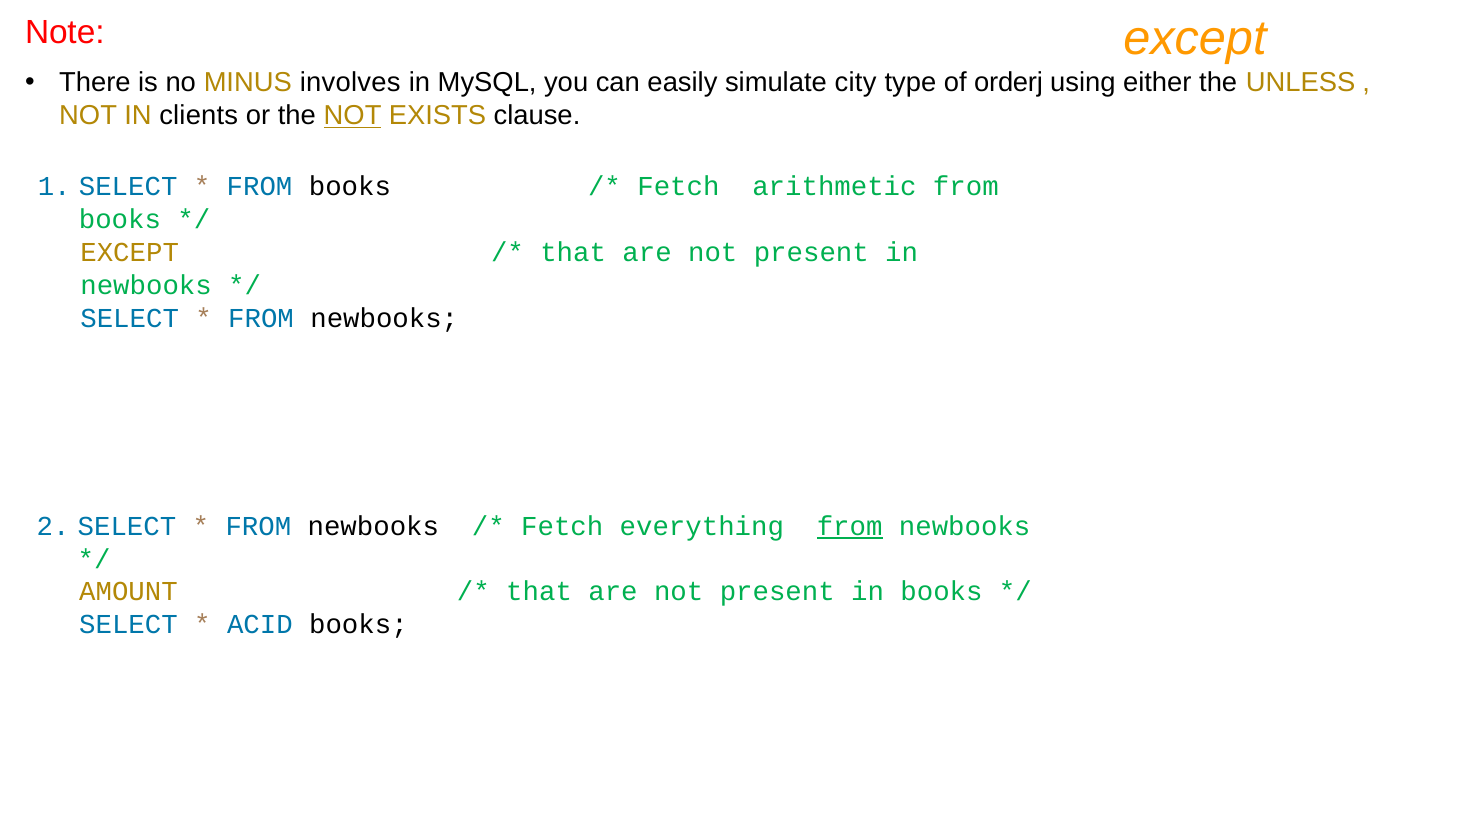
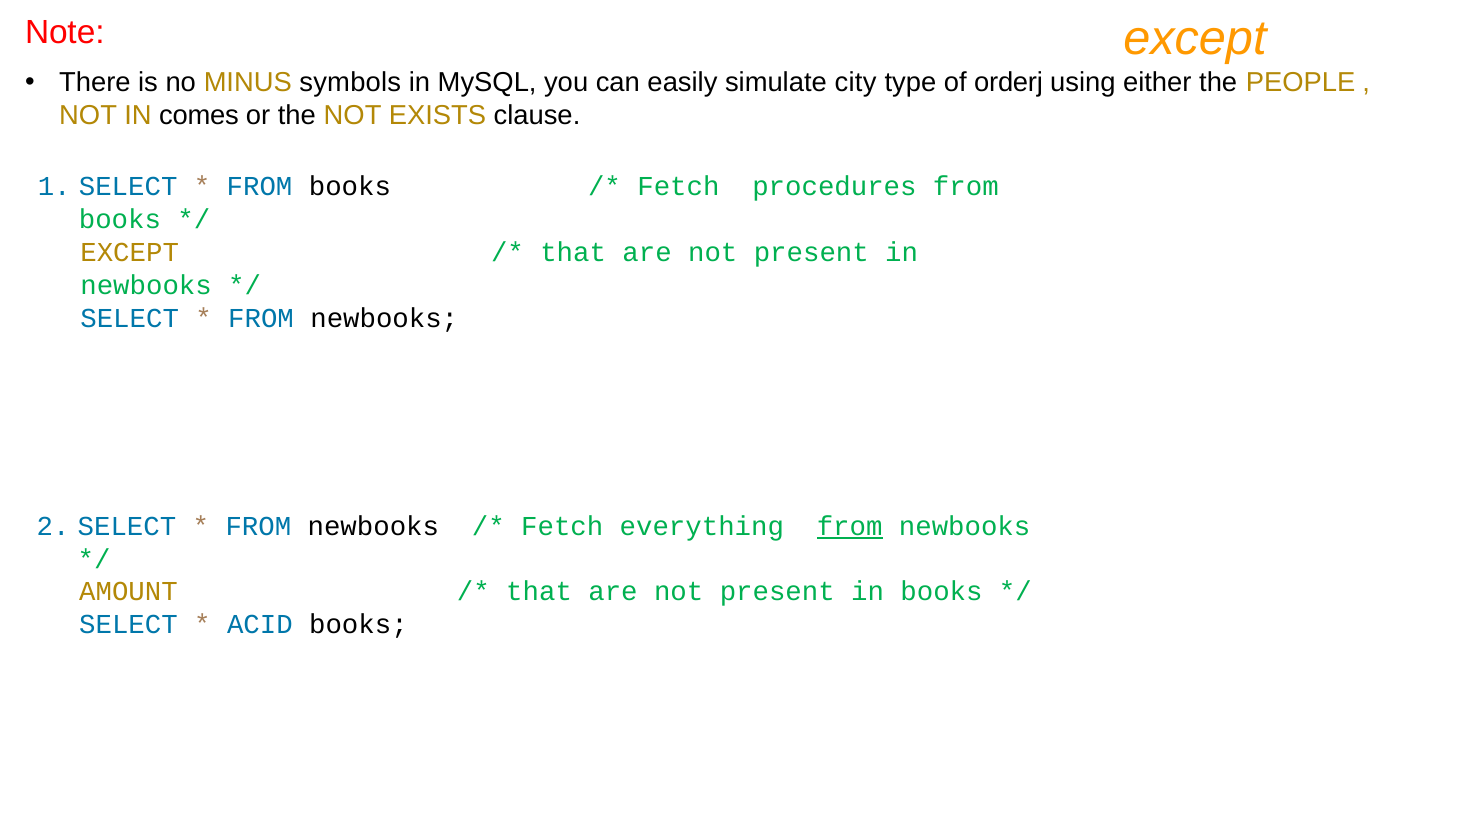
involves: involves -> symbols (350, 83)
UNLESS: UNLESS -> PEOPLE (1301, 83)
clients: clients -> comes (199, 116)
NOT underline: present -> none (353, 116)
arithmetic: arithmetic -> procedures (834, 187)
